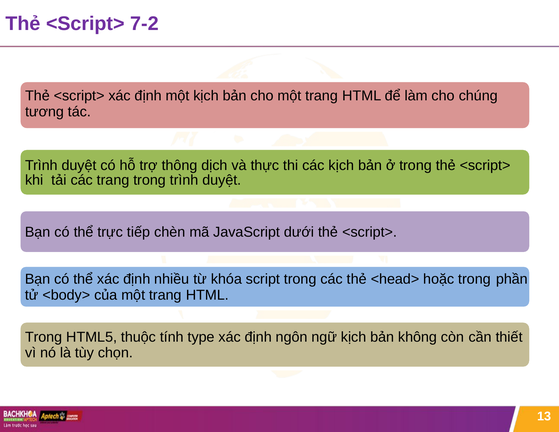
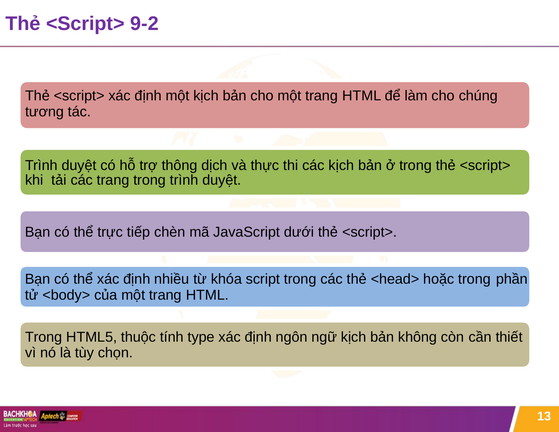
7-2: 7-2 -> 9-2 (144, 24)
